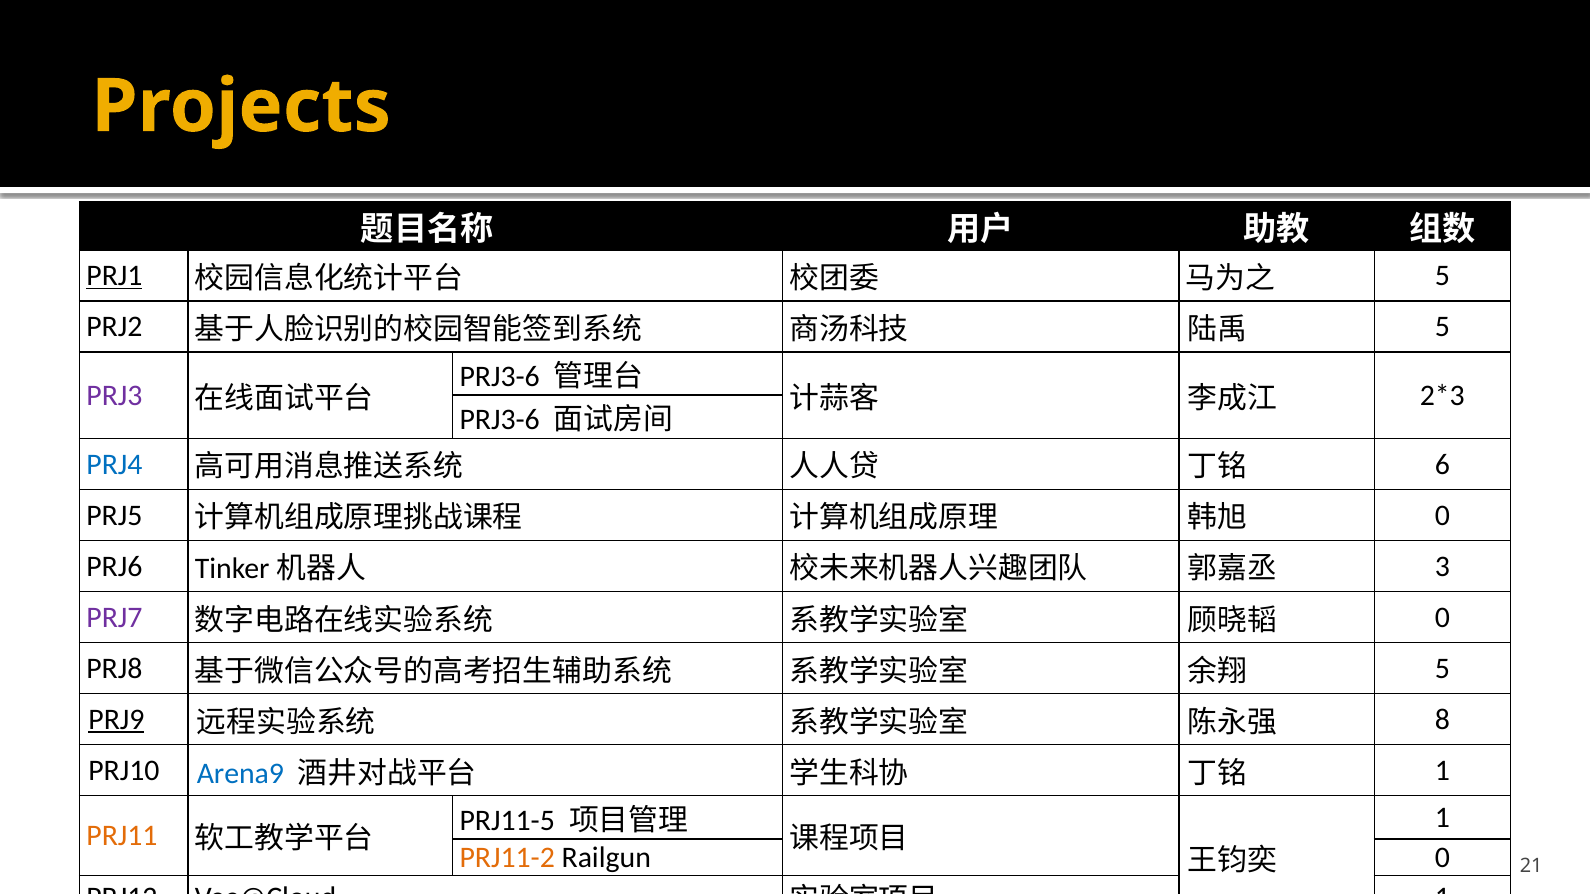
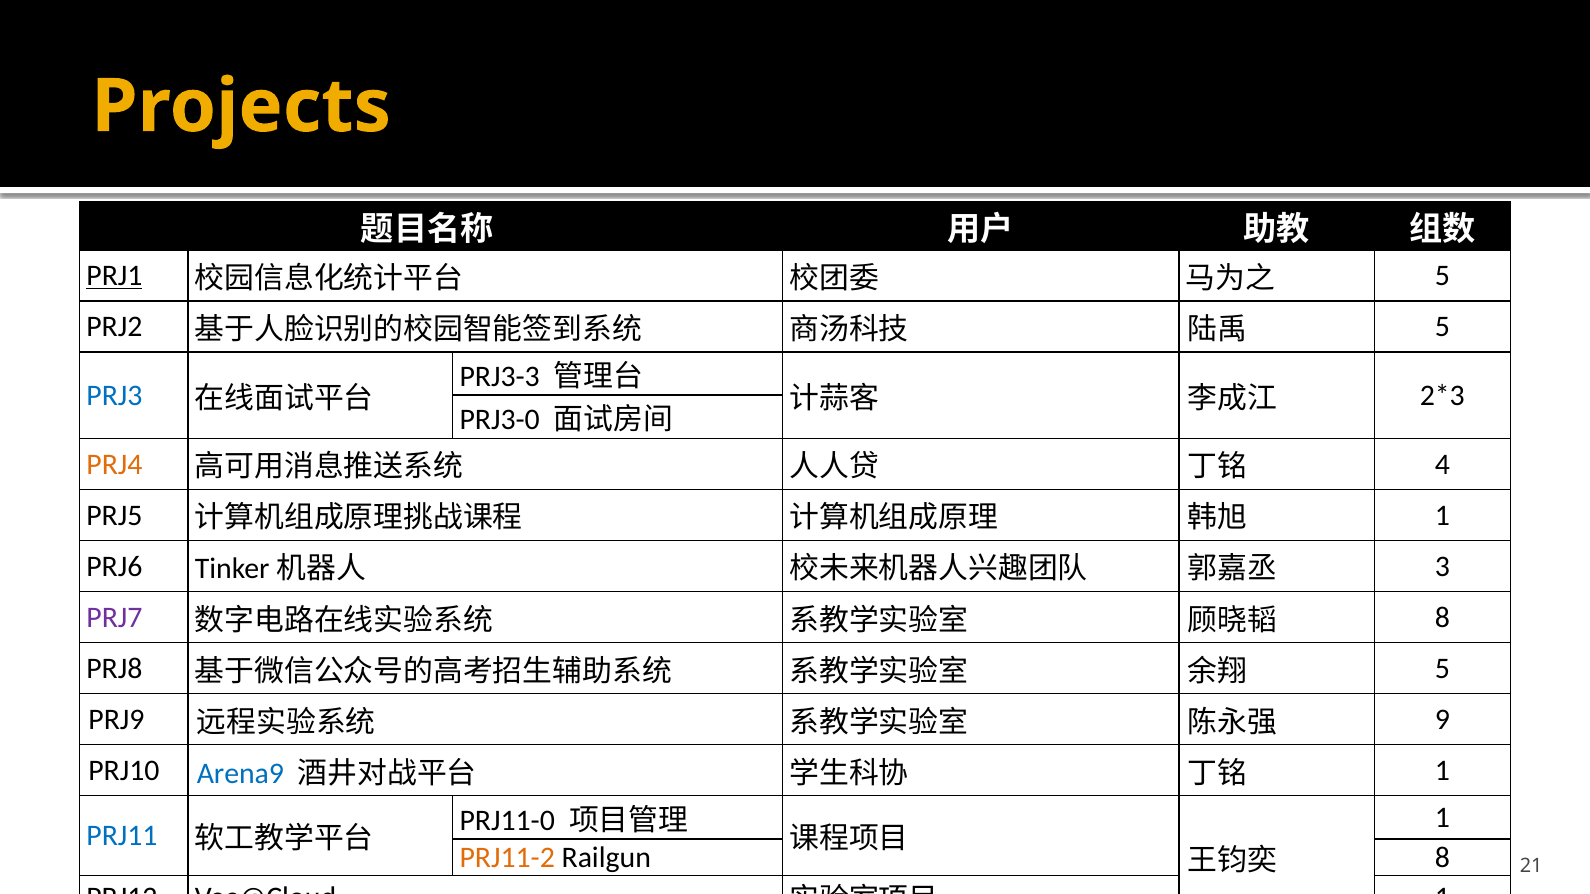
PRJ3-6: PRJ3-6 -> PRJ3-3 (500, 377)
PRJ3 colour: purple -> blue (114, 396)
PRJ3-6: PRJ3-6 -> PRJ3-0 (500, 420)
PRJ4 colour: blue -> orange (114, 464)
6: 6 -> 4 (1442, 464)
0: 0 -> 1 (1442, 515)
0: 0 -> 8 (1442, 618)
PRJ9 underline: present -> none (116, 720)
8: 8 -> 9 (1442, 720)
PRJ11-5: PRJ11-5 -> PRJ11-0 (507, 821)
PRJ11 colour: orange -> blue (122, 836)
Railgun 0: 0 -> 8 (1442, 858)
